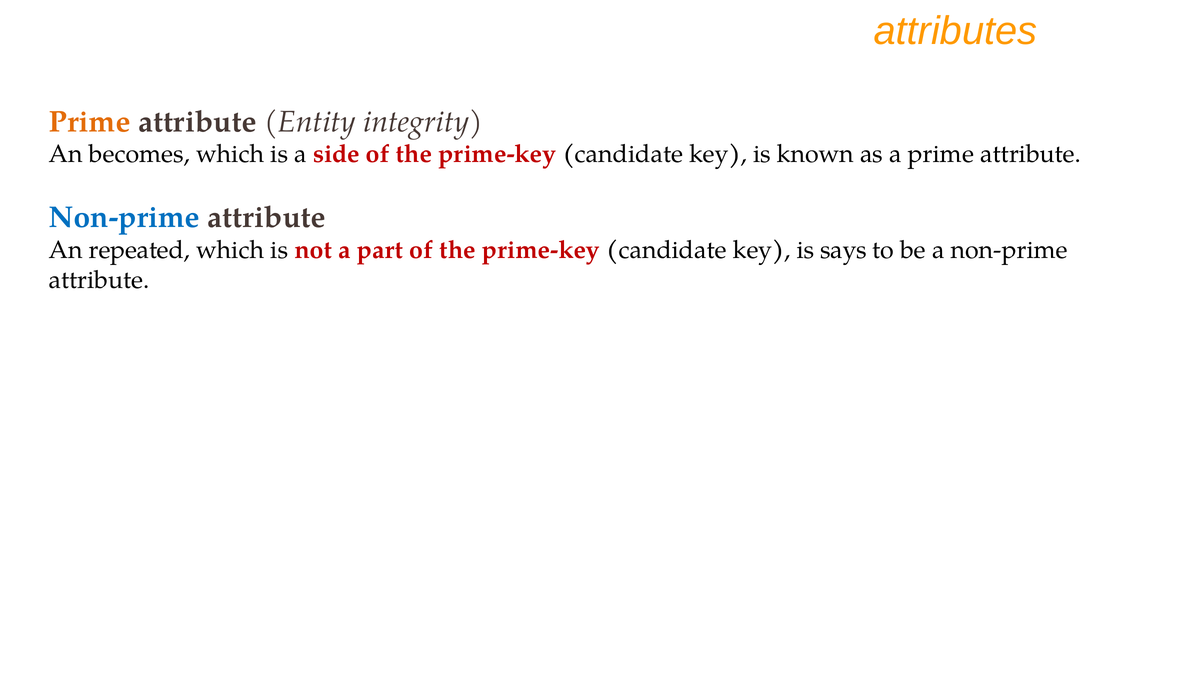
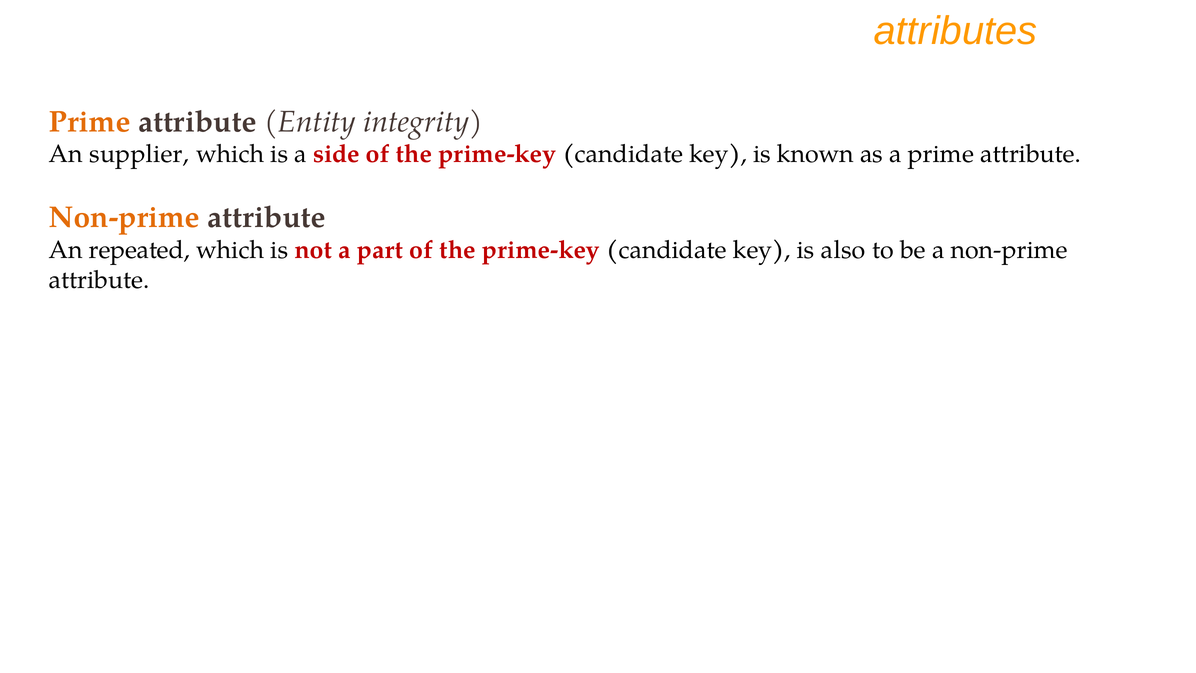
becomes: becomes -> supplier (139, 154)
Non-prime colour: blue -> orange (124, 217)
says: says -> also (843, 250)
